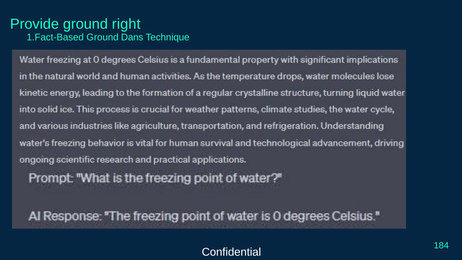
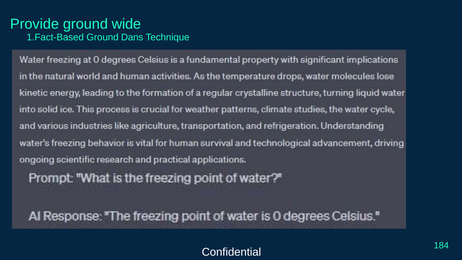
right: right -> wide (126, 24)
